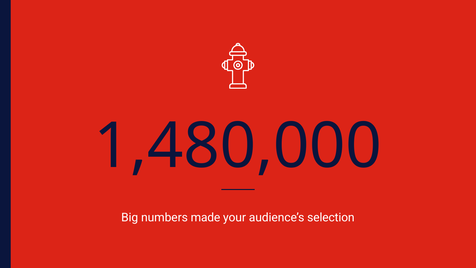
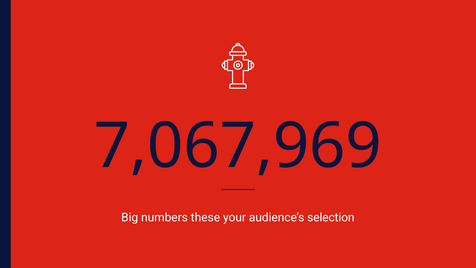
1,480,000: 1,480,000 -> 7,067,969 (238, 146)
made: made -> these (205, 217)
